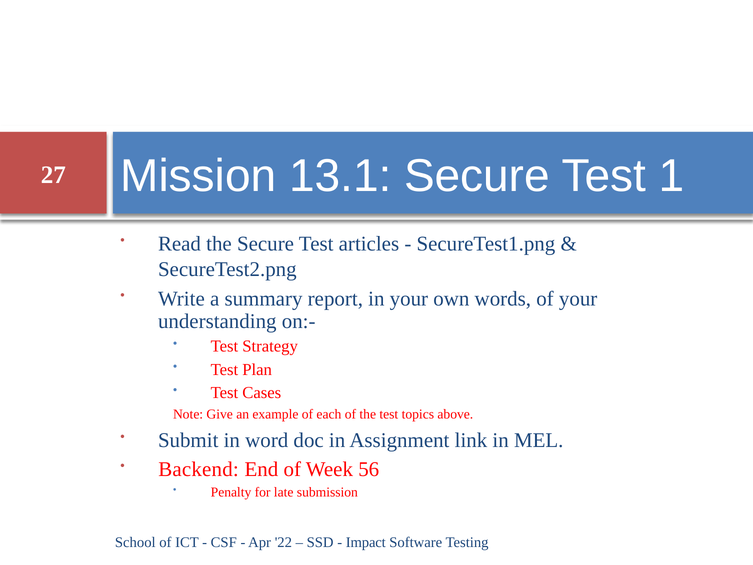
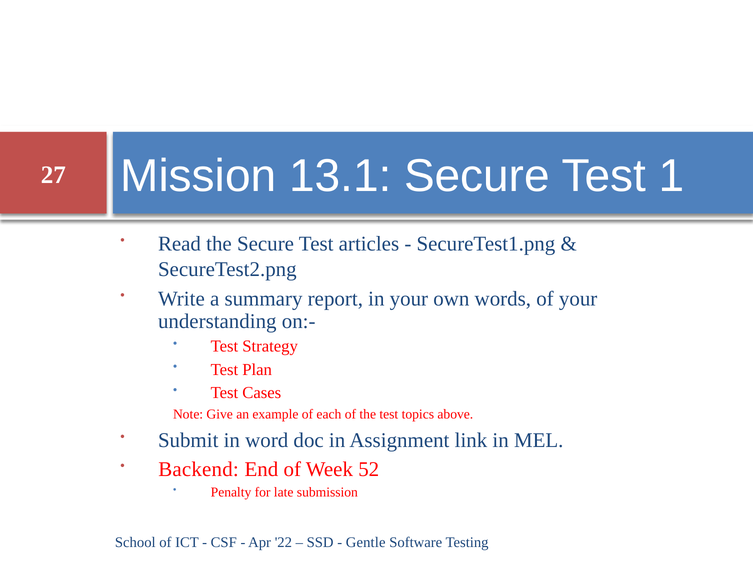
56: 56 -> 52 (369, 469)
Impact: Impact -> Gentle (366, 542)
